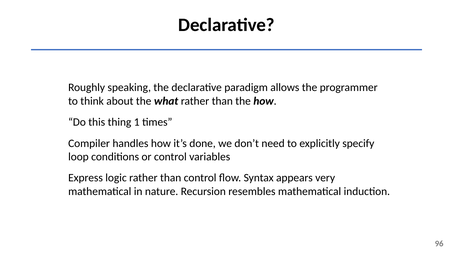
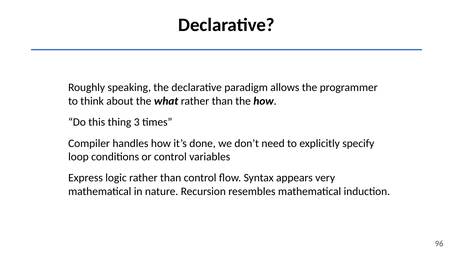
1: 1 -> 3 (137, 122)
